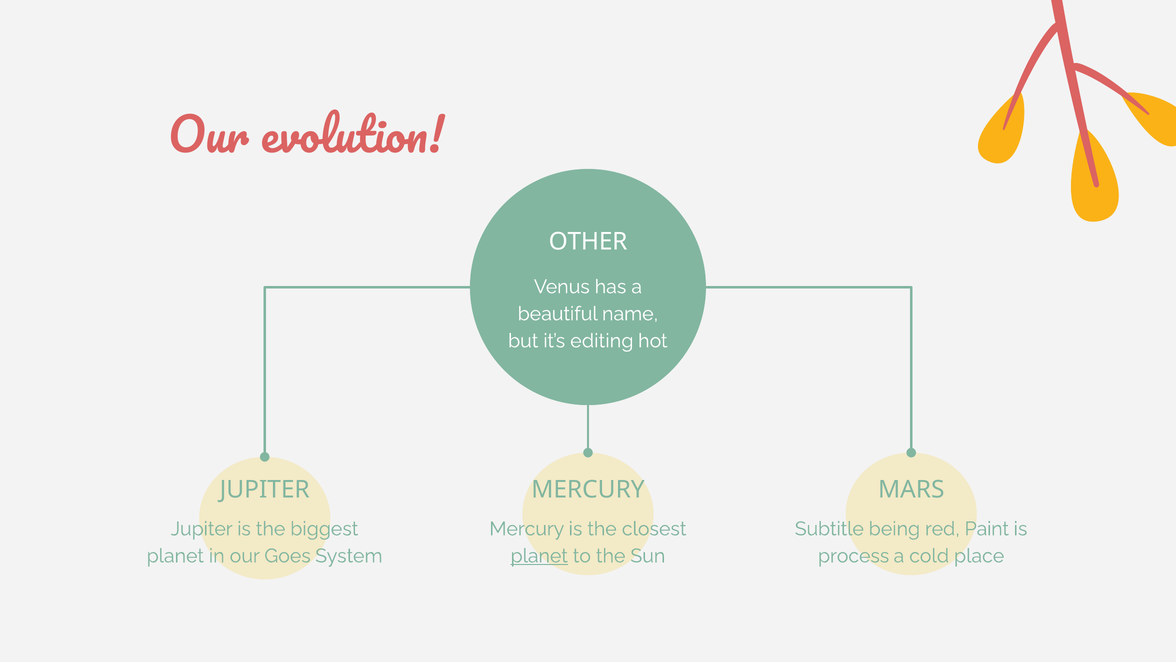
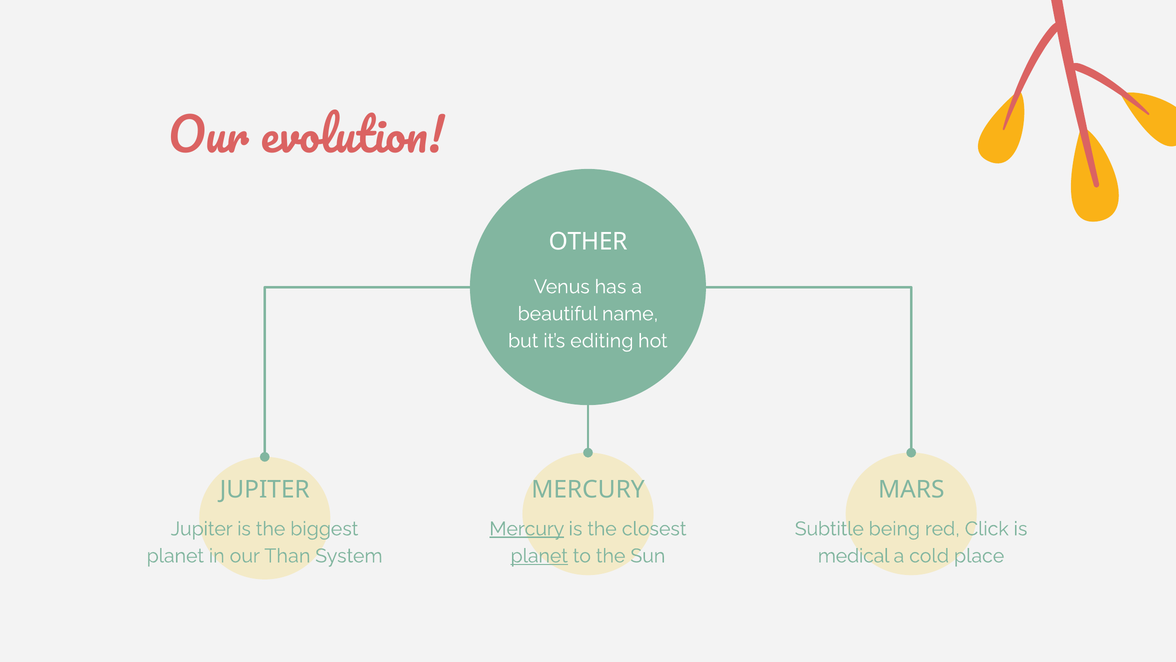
Mercury underline: none -> present (527, 528)
Paint: Paint -> Click (987, 528)
Goes: Goes -> Than (287, 556)
process: process -> medical (854, 556)
